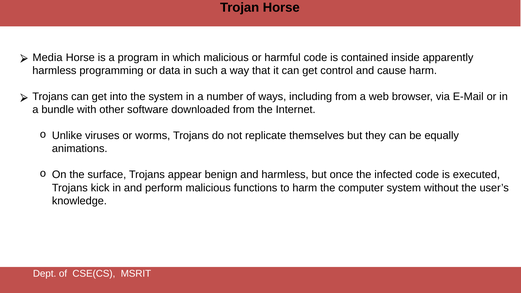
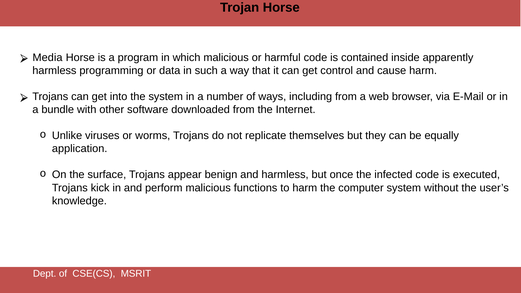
animations: animations -> application (80, 149)
